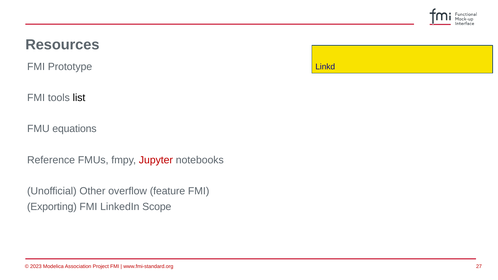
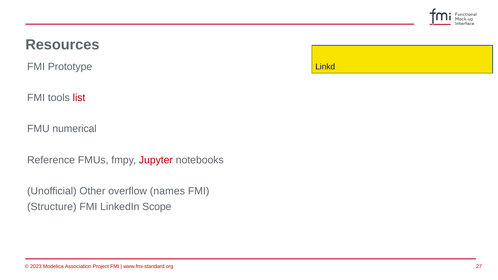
list colour: black -> red (79, 98)
equations: equations -> numerical (74, 129)
feature: feature -> names (167, 191)
Exporting: Exporting -> Structure (52, 207)
